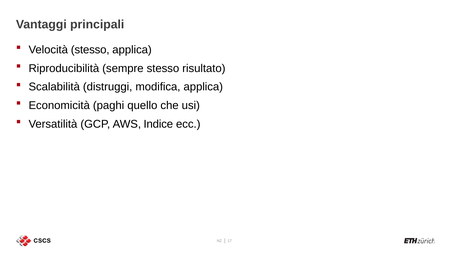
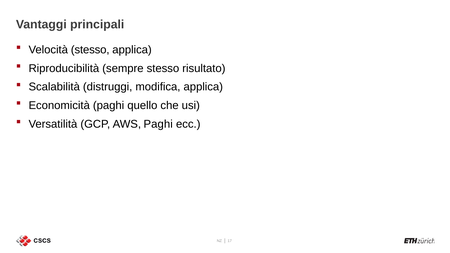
AWS Indice: Indice -> Paghi (158, 124)
